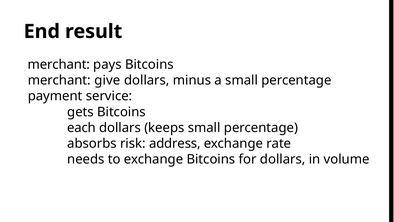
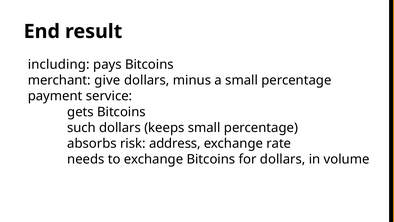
merchant: merchant -> including (59, 64)
each: each -> such (81, 127)
